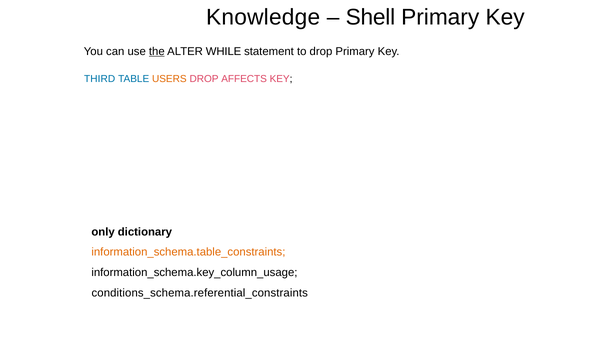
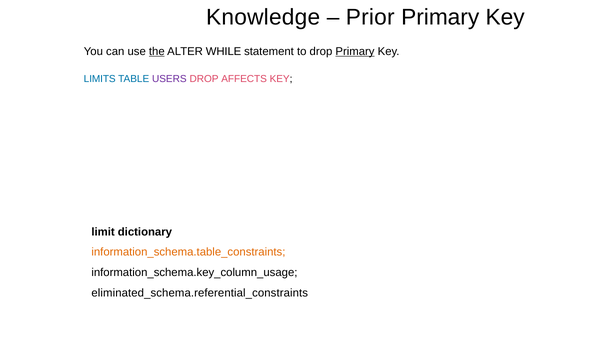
Shell: Shell -> Prior (370, 17)
Primary underline: none -> present (355, 51)
THIRD: THIRD -> LIMITS (100, 79)
USERS colour: orange -> purple (169, 79)
only: only -> limit (103, 232)
conditions_schema.referential_constraints: conditions_schema.referential_constraints -> eliminated_schema.referential_constraints (200, 293)
